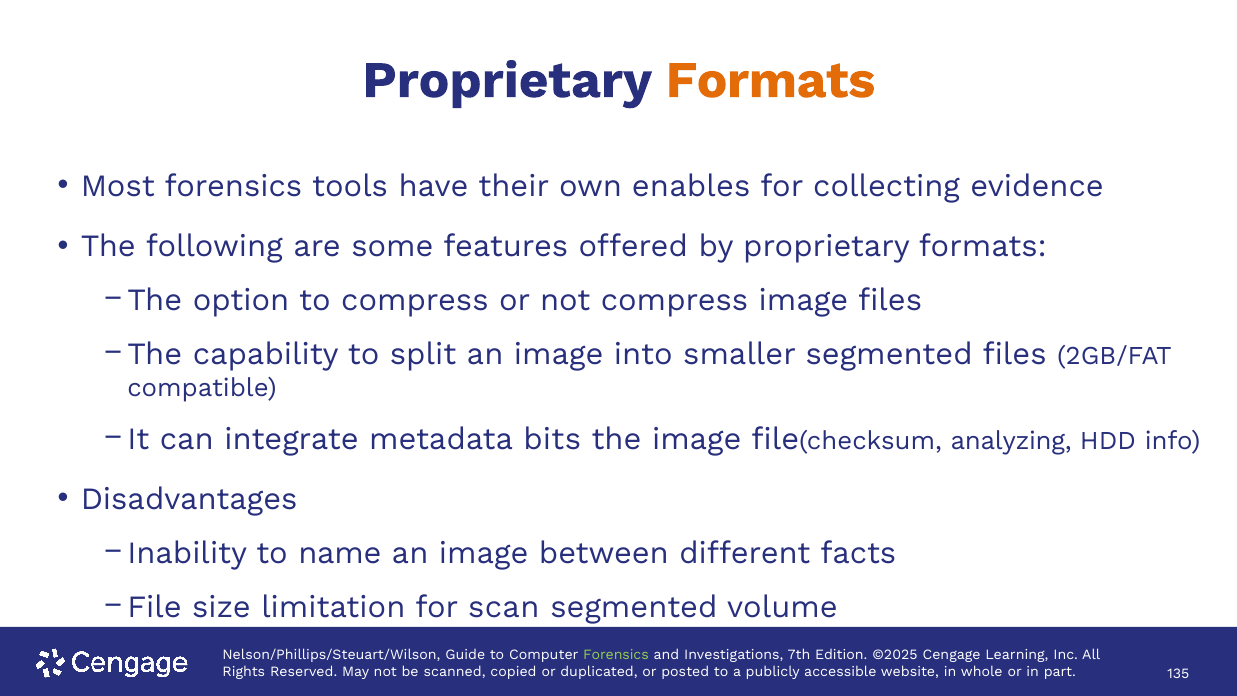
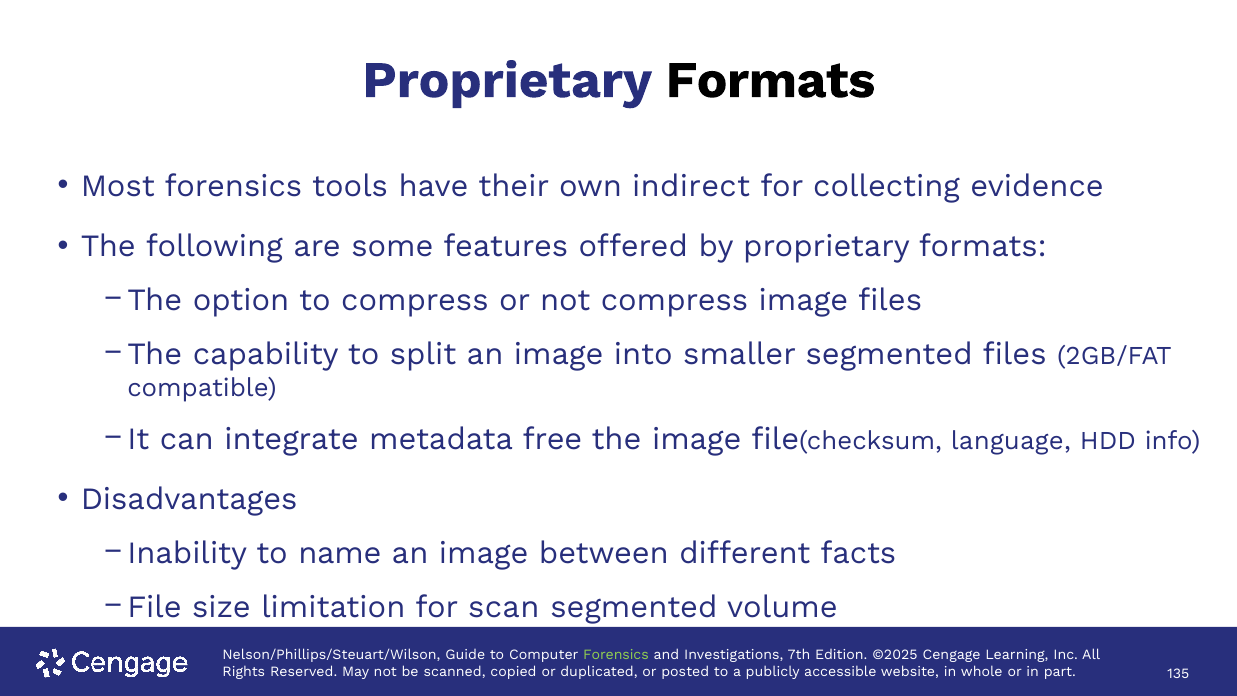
Formats colour: orange -> black (771, 80)
enables: enables -> indirect (691, 186)
bits: bits -> free (552, 439)
analyzing: analyzing -> language (1011, 441)
